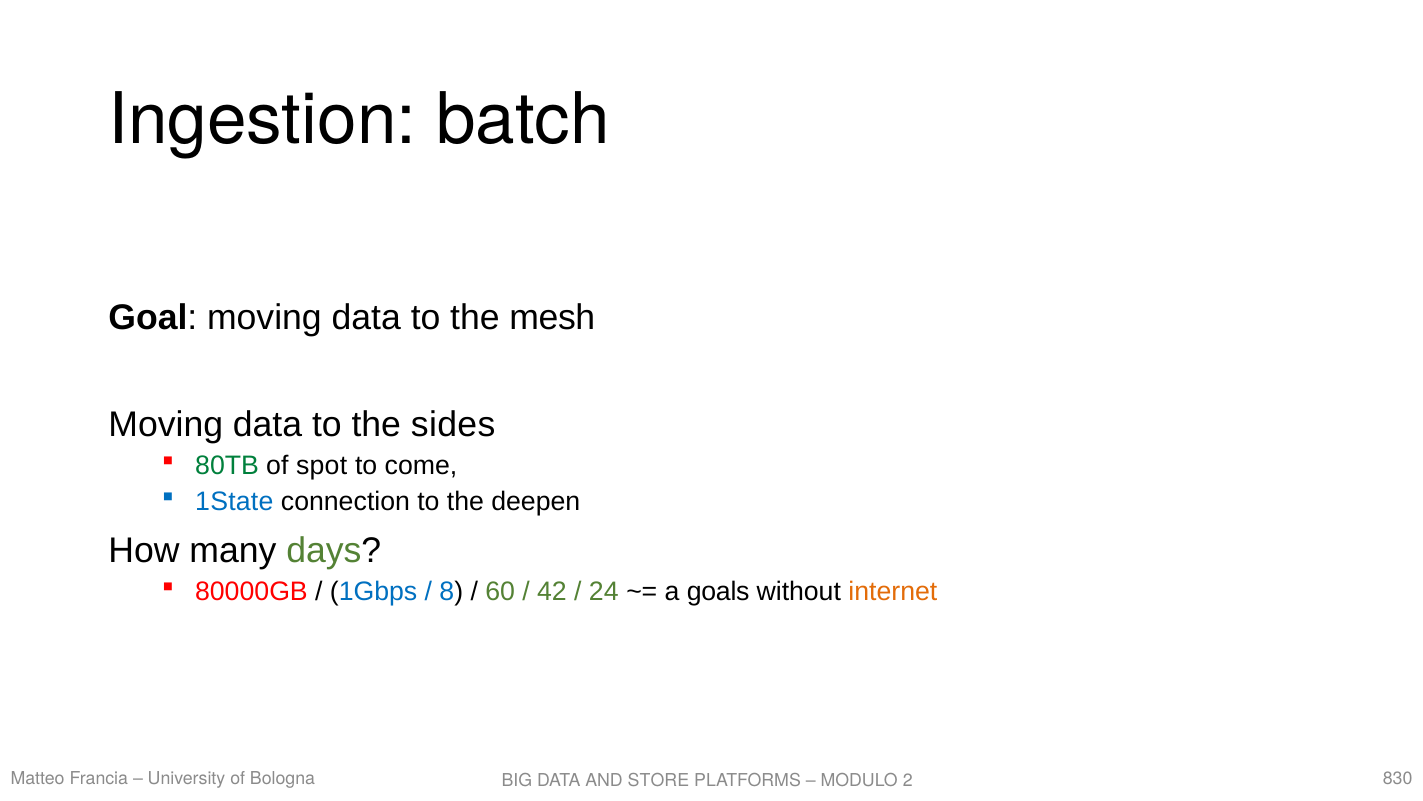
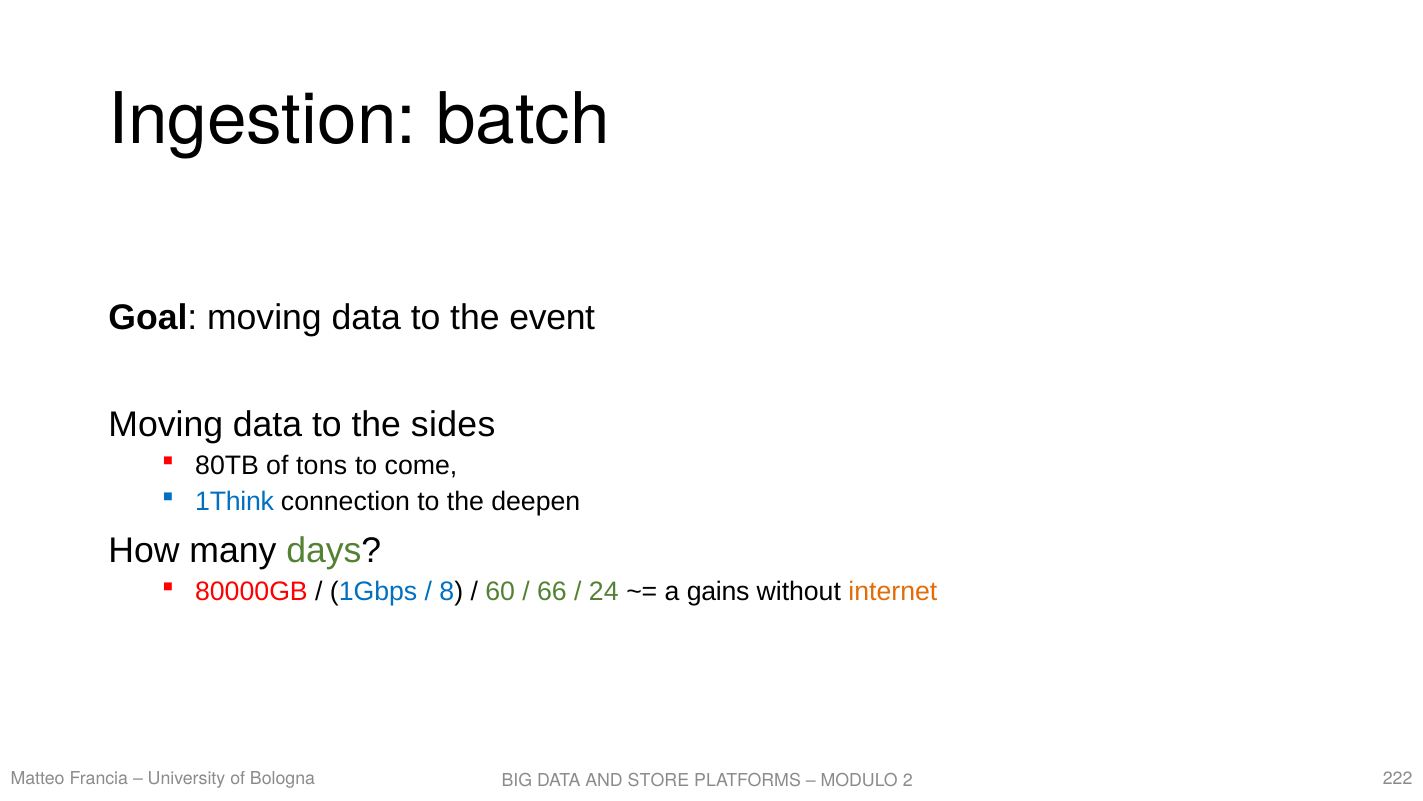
mesh: mesh -> event (552, 318)
80TB colour: green -> black (227, 466)
spot: spot -> tons (322, 466)
1State: 1State -> 1Think (235, 502)
42: 42 -> 66 (552, 591)
goals: goals -> gains (718, 591)
830: 830 -> 222 (1398, 778)
